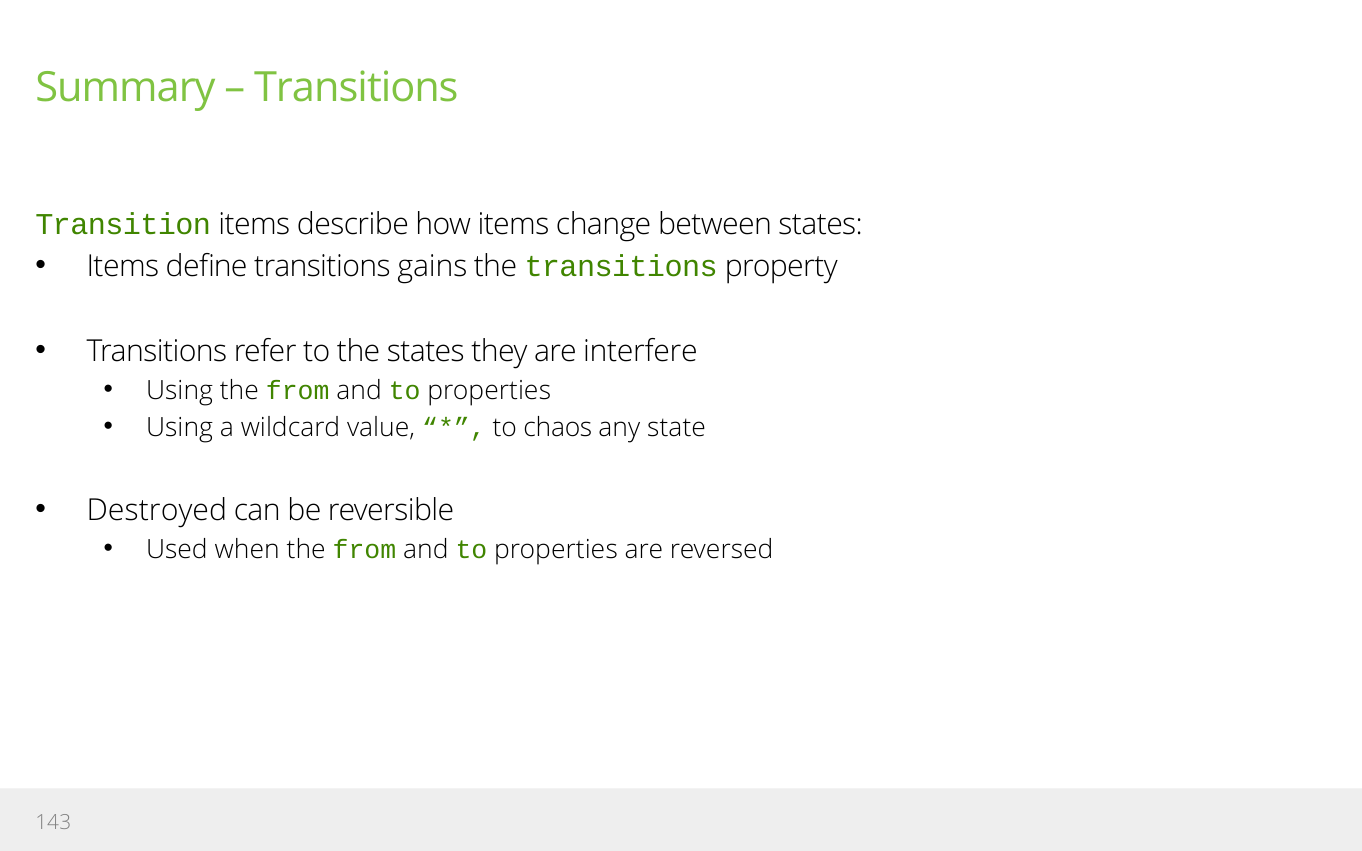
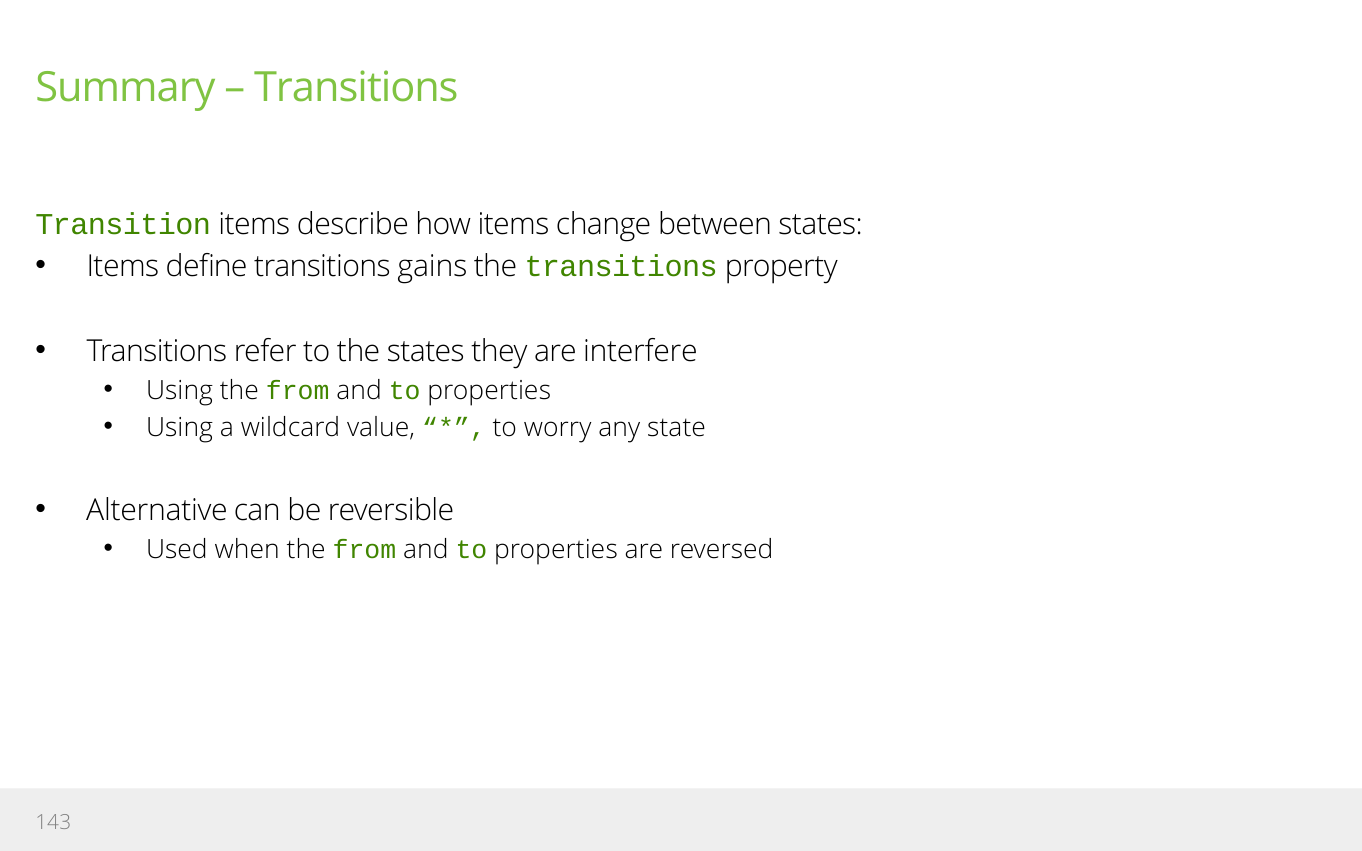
chaos: chaos -> worry (558, 428)
Destroyed: Destroyed -> Alternative (157, 510)
